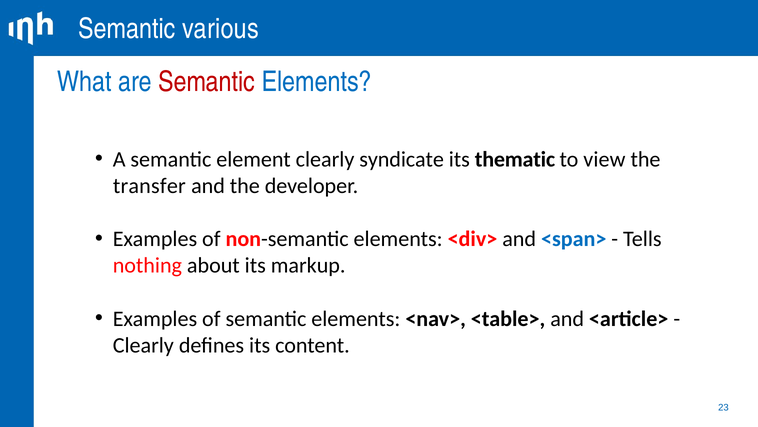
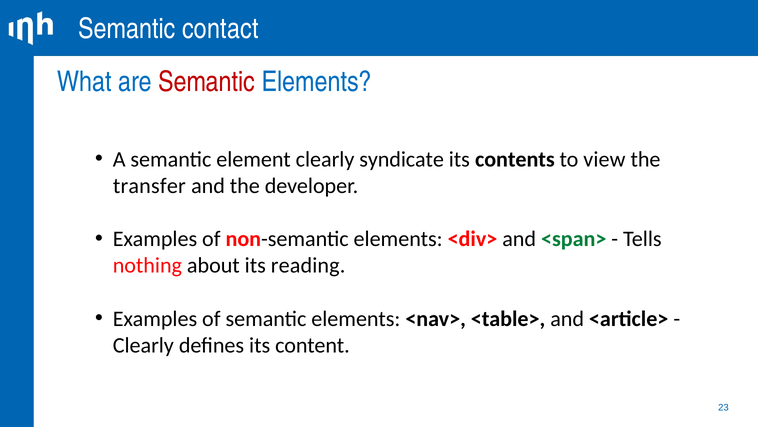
various: various -> contact (220, 29)
thematic: thematic -> contents (515, 159)
<span> colour: blue -> green (574, 239)
markup: markup -> reading (308, 265)
